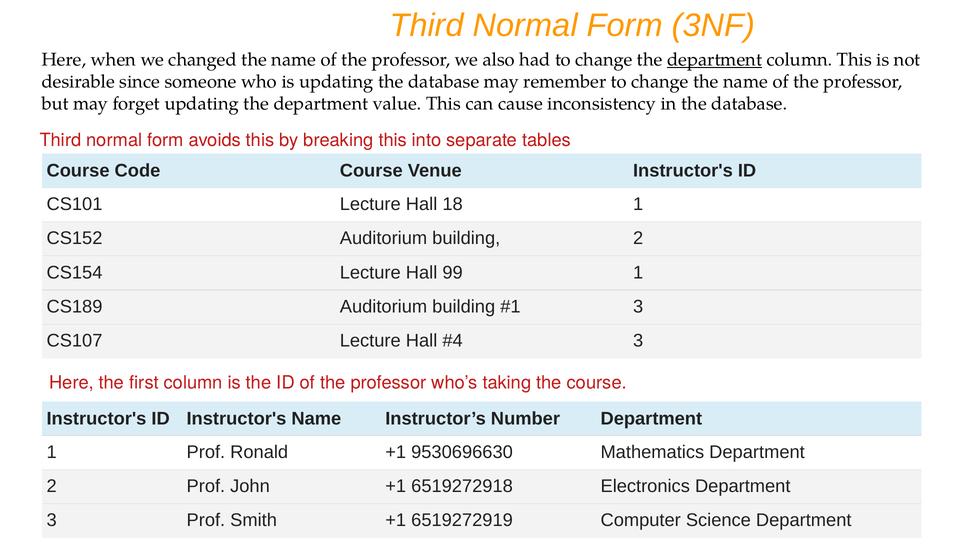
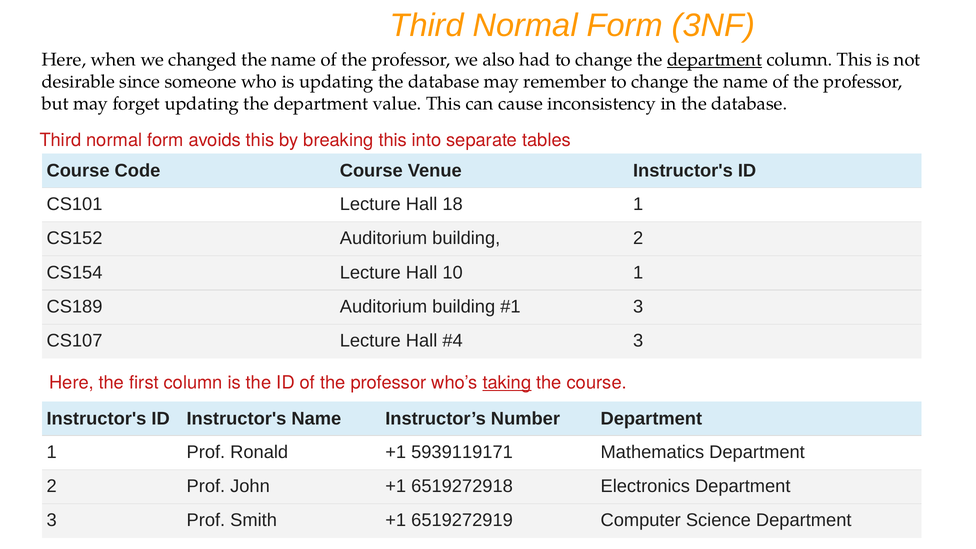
99: 99 -> 10 (453, 273)
taking underline: none -> present (507, 383)
9530696630: 9530696630 -> 5939119171 (462, 452)
